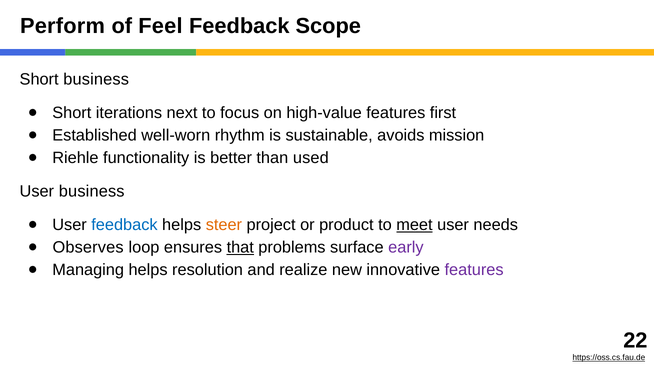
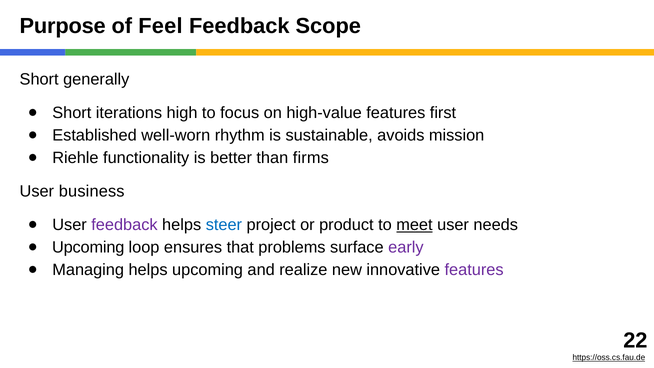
Perform: Perform -> Purpose (63, 26)
Short business: business -> generally (96, 79)
next: next -> high (182, 113)
used: used -> firms (311, 158)
feedback colour: blue -> purple (124, 225)
steer colour: orange -> blue (224, 225)
Observes: Observes -> Upcoming (88, 247)
that underline: present -> none (240, 247)
helps resolution: resolution -> upcoming (208, 270)
